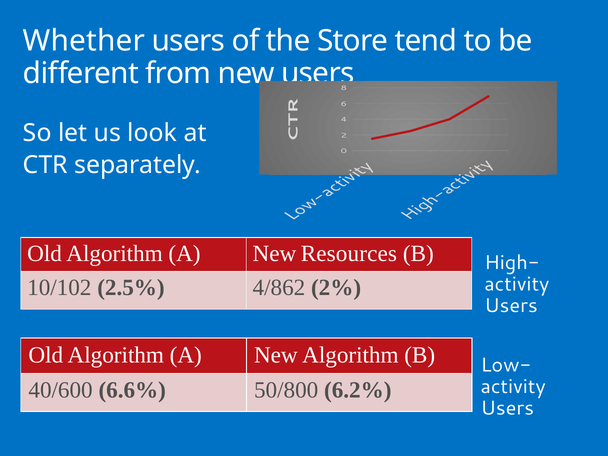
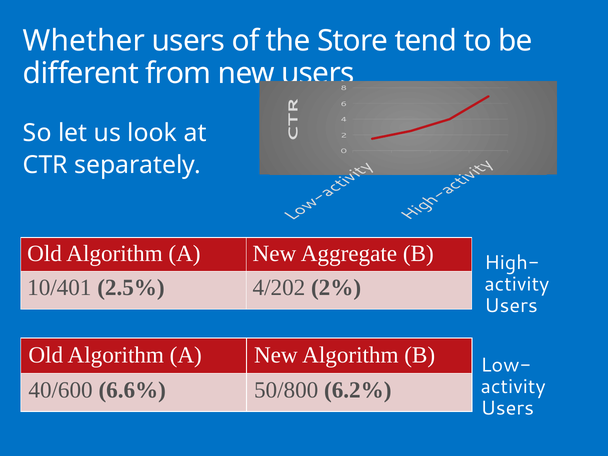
Resources: Resources -> Aggregate (349, 254)
10/102: 10/102 -> 10/401 (59, 288)
4/862: 4/862 -> 4/202 (279, 288)
